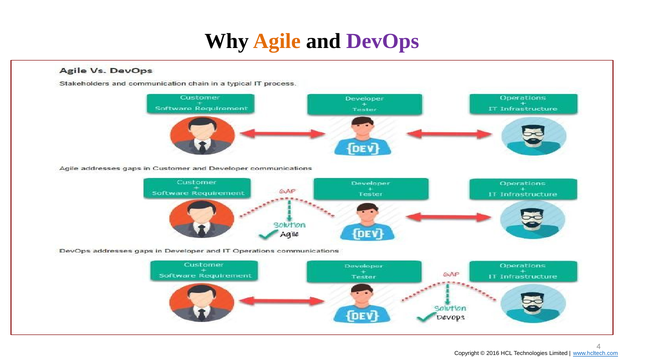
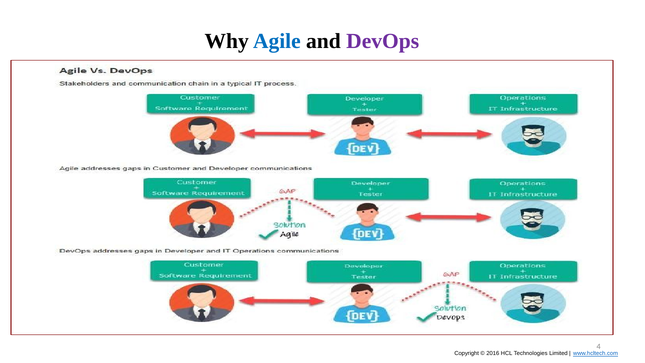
Agile colour: orange -> blue (277, 41)
